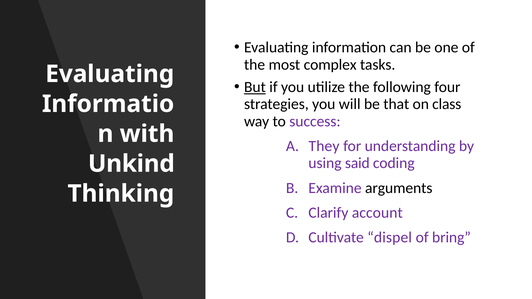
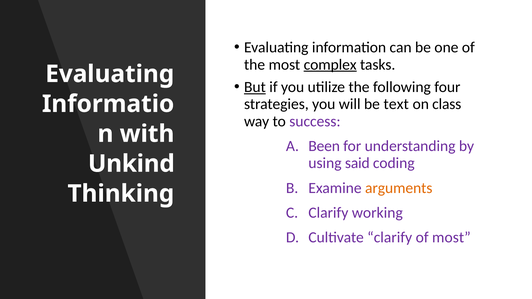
complex underline: none -> present (330, 65)
that: that -> text (396, 104)
They: They -> Been (324, 146)
arguments colour: black -> orange (399, 188)
account: account -> working (377, 213)
Cultivate dispel: dispel -> clarify (390, 238)
of bring: bring -> most (451, 238)
